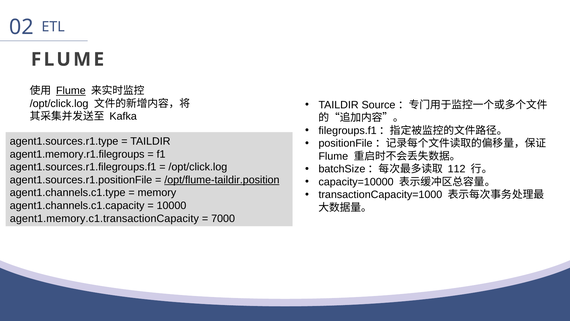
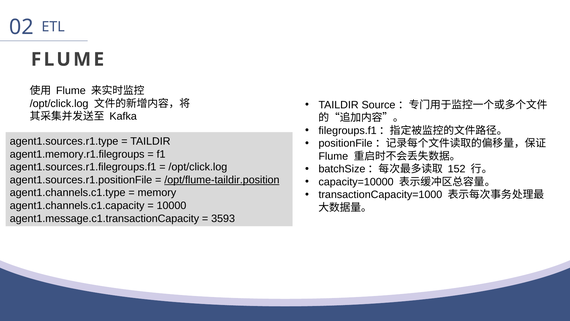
Flume underline: present -> none (71, 91)
112: 112 -> 152 (457, 169)
agent1.memory.c1.transactionCapacity: agent1.memory.c1.transactionCapacity -> agent1.message.c1.transactionCapacity (104, 218)
7000: 7000 -> 3593 (223, 218)
